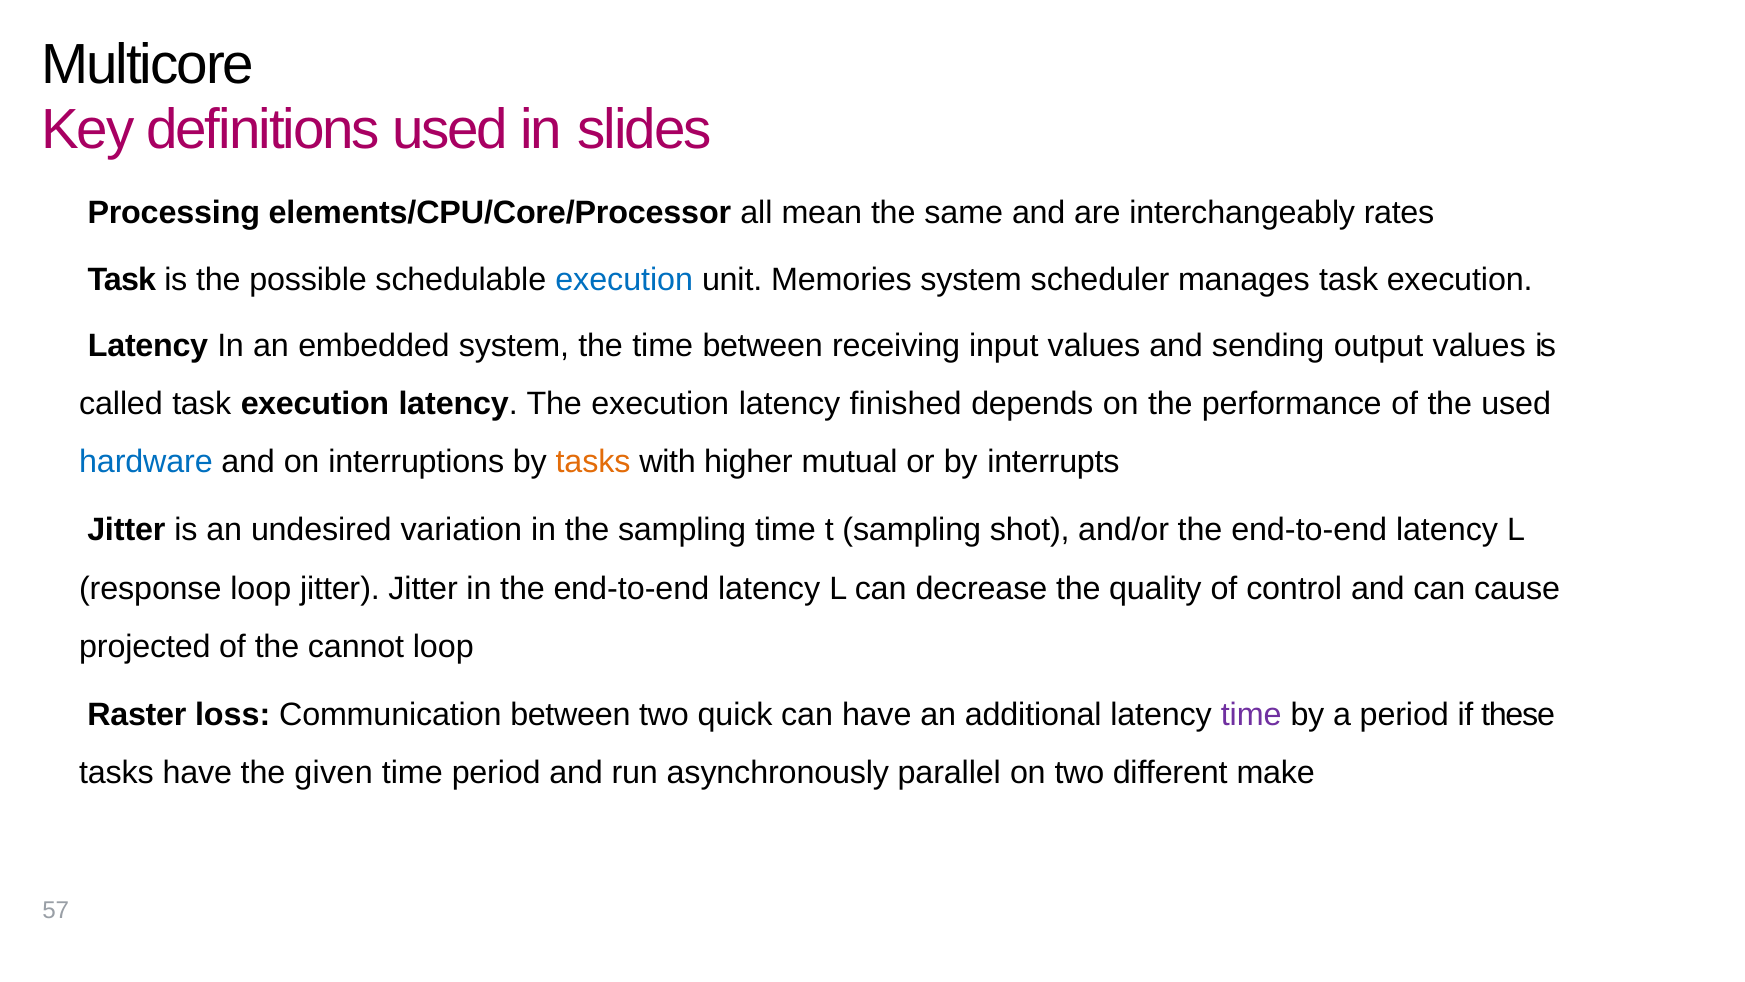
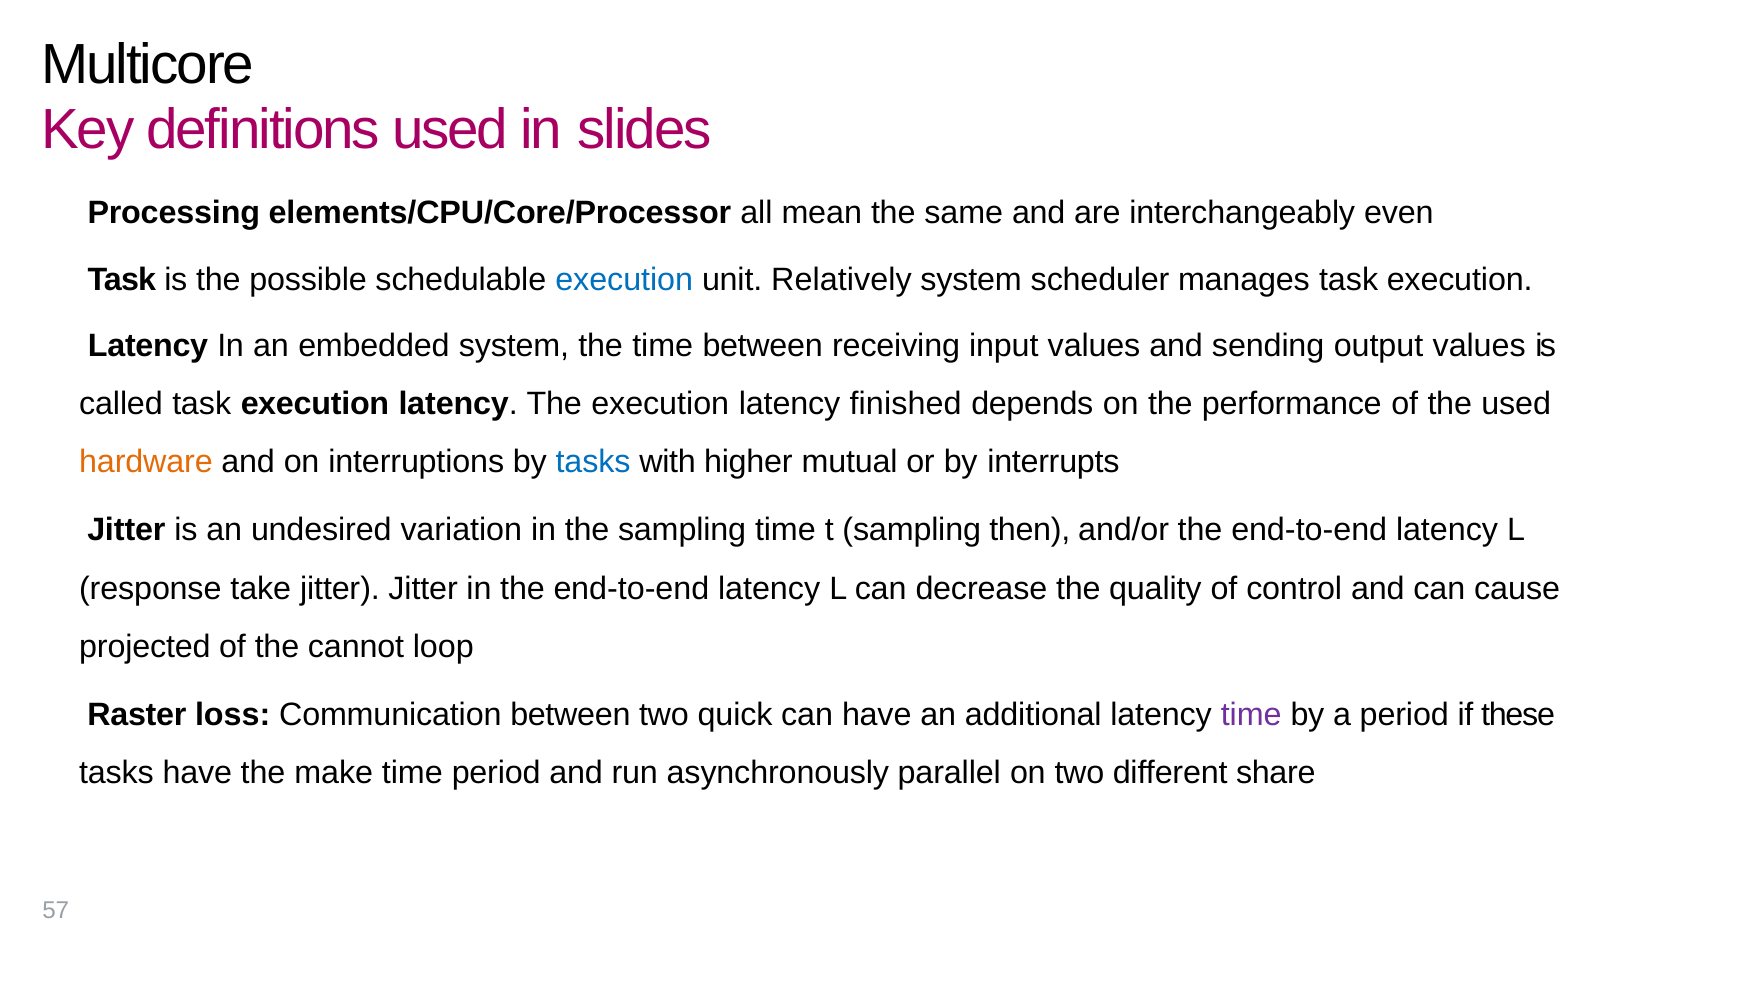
rates: rates -> even (1399, 212)
Memories: Memories -> Relatively (841, 279)
hardware colour: blue -> orange (146, 462)
tasks colour: orange -> blue (593, 462)
shot: shot -> then (1030, 530)
response loop: loop -> take (261, 588)
given: given -> make (334, 773)
make: make -> share (1276, 773)
